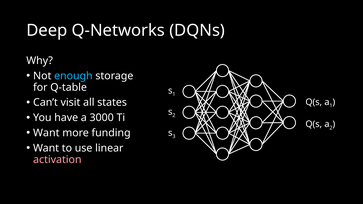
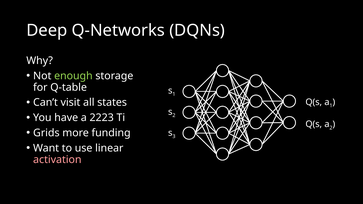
enough colour: light blue -> light green (73, 76)
3000: 3000 -> 2223 (102, 118)
Want: Want -> Grids (46, 133)
